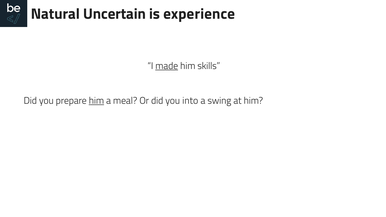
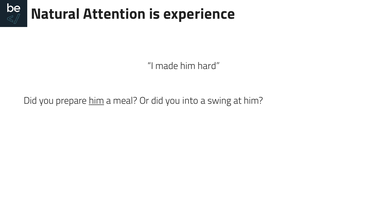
Uncertain: Uncertain -> Attention (114, 14)
made underline: present -> none (167, 66)
skills: skills -> hard (209, 66)
